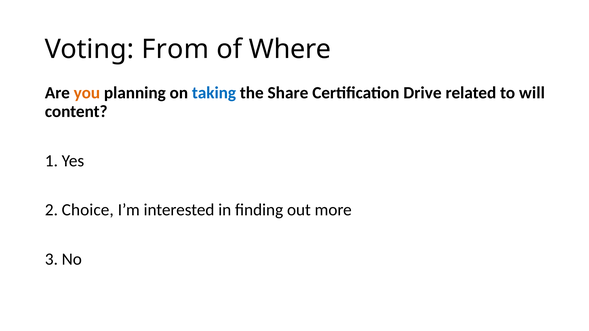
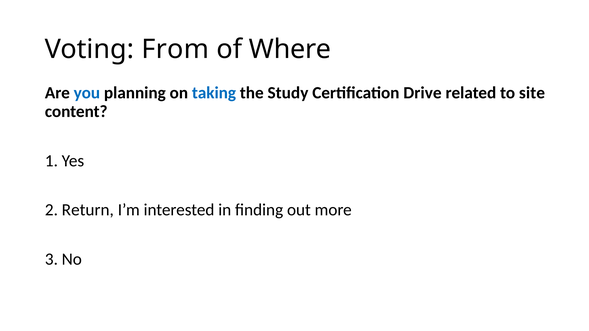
you colour: orange -> blue (87, 93)
Share: Share -> Study (288, 93)
will: will -> site (532, 93)
Choice: Choice -> Return (88, 210)
